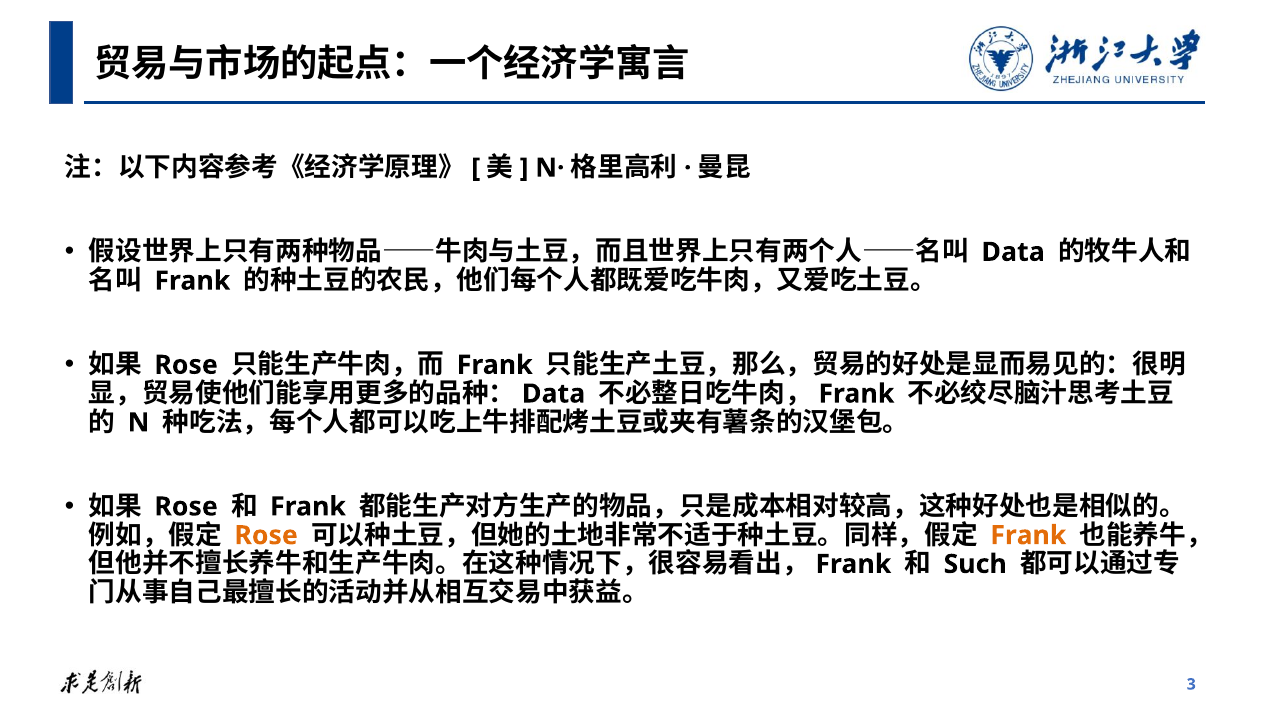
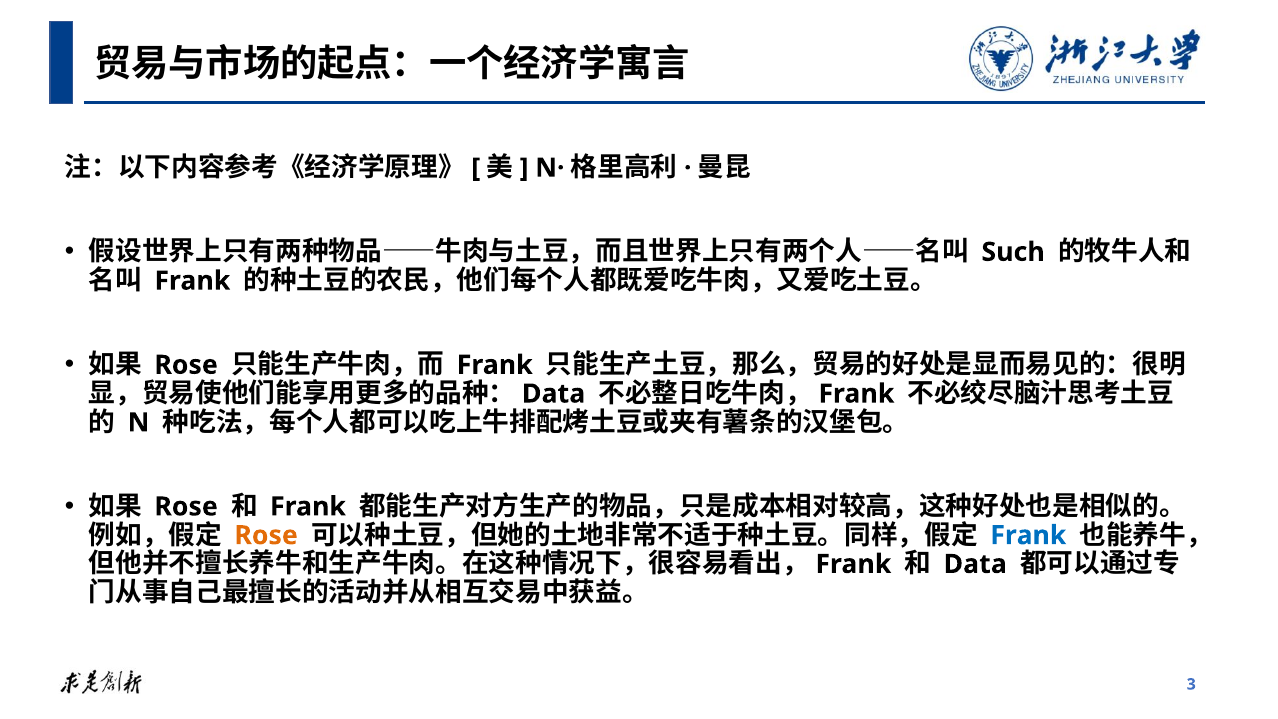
Data: Data -> Such (1013, 252)
Frank colour: orange -> blue (1028, 535)
Such: Such -> Data (975, 564)
